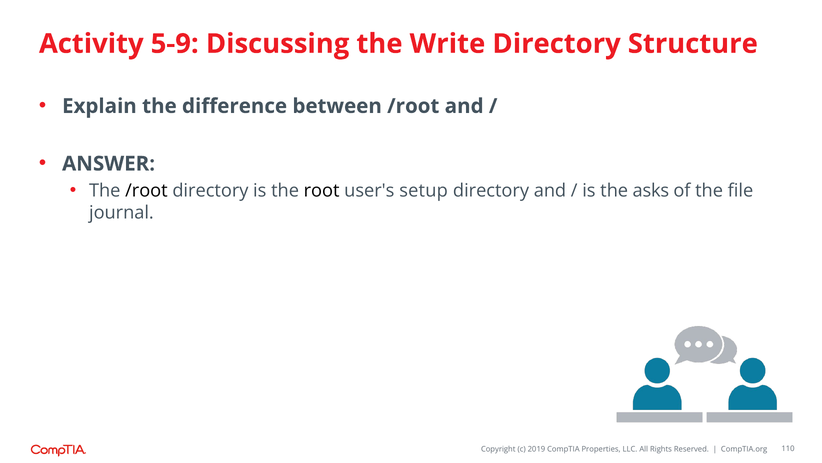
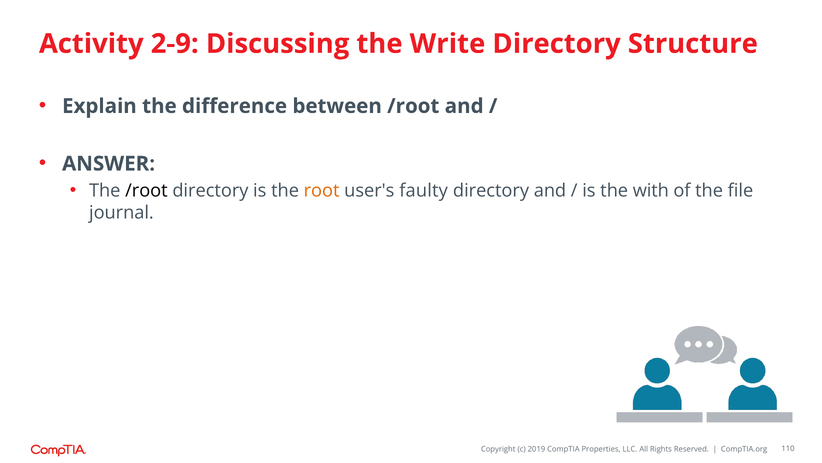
5-9: 5-9 -> 2-9 (175, 44)
root colour: black -> orange (322, 190)
setup: setup -> faulty (424, 190)
asks: asks -> with (651, 190)
